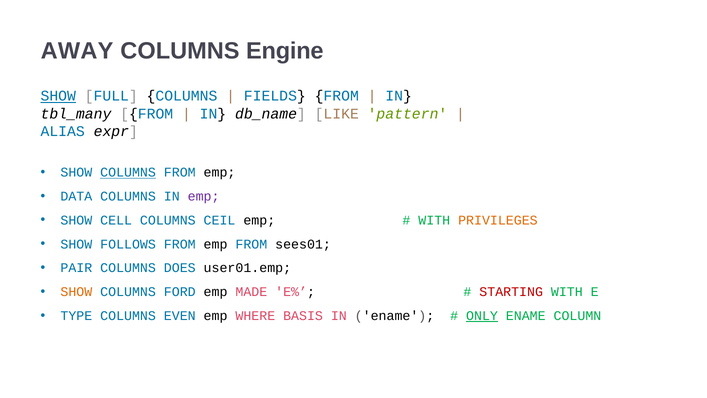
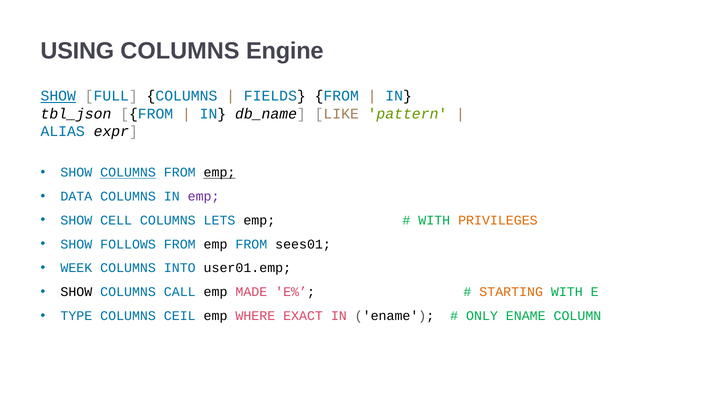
AWAY: AWAY -> USING (77, 51)
tbl_many: tbl_many -> tbl_json (76, 114)
emp underline: none -> present (220, 172)
CEIL: CEIL -> LETS (220, 220)
PAIR: PAIR -> WEEK (76, 268)
DOES: DOES -> INTO (180, 268)
SHOW colour: orange -> black (76, 292)
FORD: FORD -> CALL (180, 292)
STARTING colour: red -> orange (511, 292)
EVEN: EVEN -> CEIL (180, 316)
BASIS: BASIS -> EXACT (303, 316)
ONLY underline: present -> none (482, 316)
